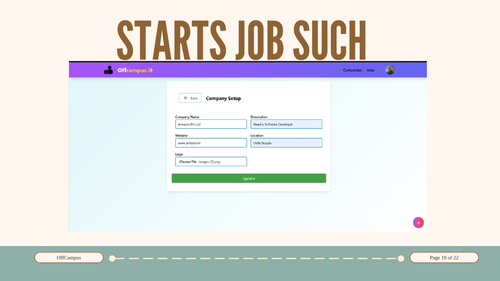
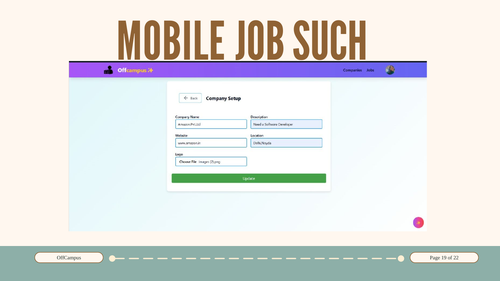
STARTS: STARTS -> MOBILE (171, 42)
